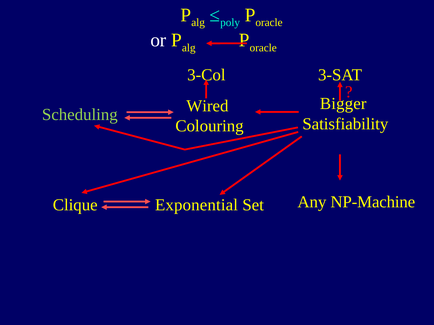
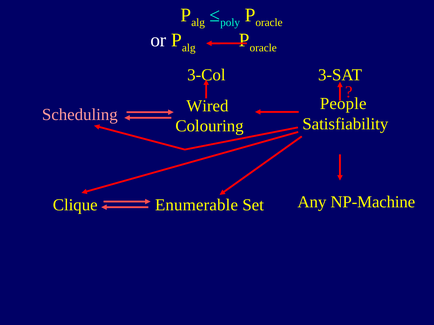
Bigger: Bigger -> People (343, 104)
Scheduling colour: light green -> pink (80, 115)
Exponential: Exponential -> Enumerable (196, 205)
